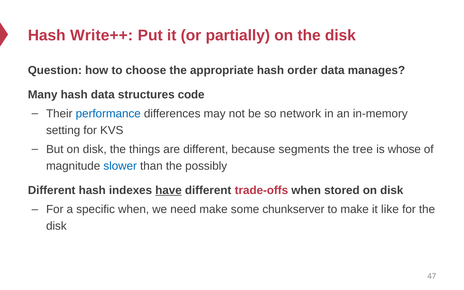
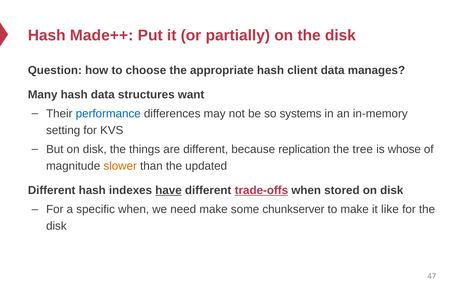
Write++: Write++ -> Made++ (102, 36)
order: order -> client (302, 70)
code: code -> want (191, 95)
network: network -> systems (301, 114)
segments: segments -> replication (304, 149)
slower colour: blue -> orange (120, 166)
possibly: possibly -> updated (206, 166)
trade-offs underline: none -> present (261, 190)
